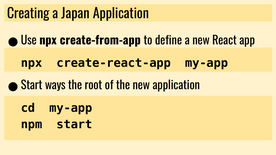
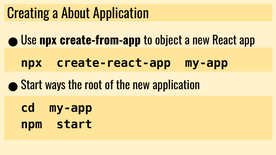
Japan: Japan -> About (76, 14)
define: define -> object (169, 41)
